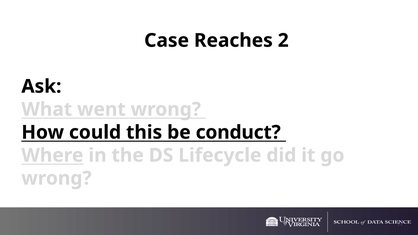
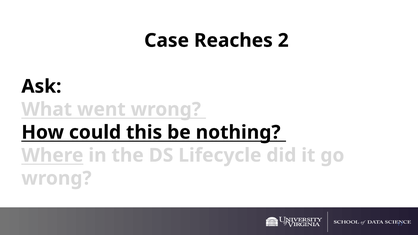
conduct: conduct -> nothing (238, 132)
